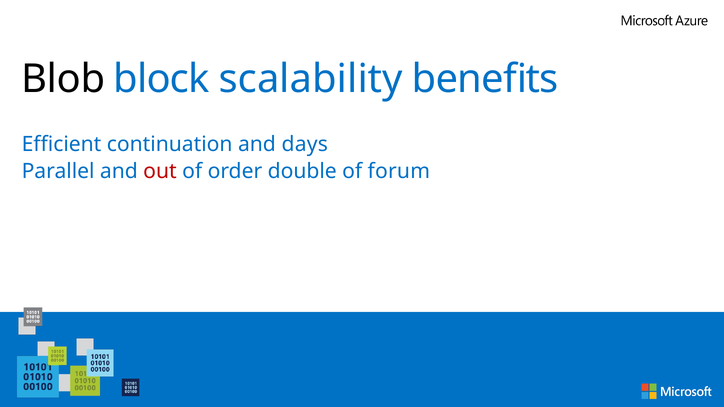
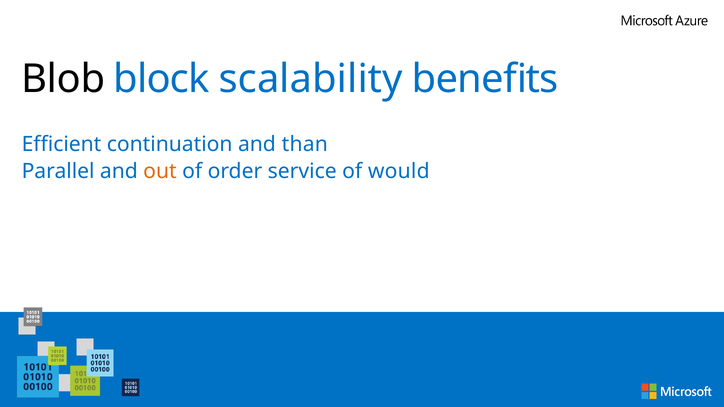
days: days -> than (305, 144)
out colour: red -> orange (160, 171)
double: double -> service (302, 171)
forum: forum -> would (399, 171)
